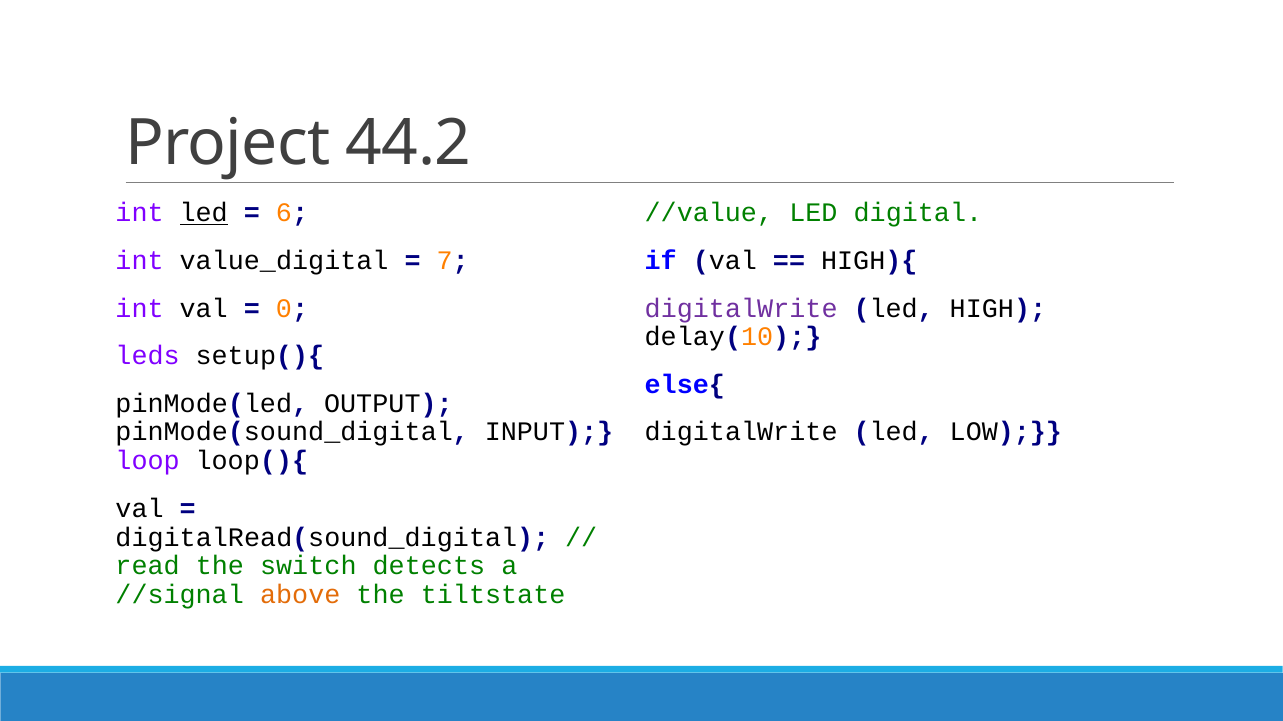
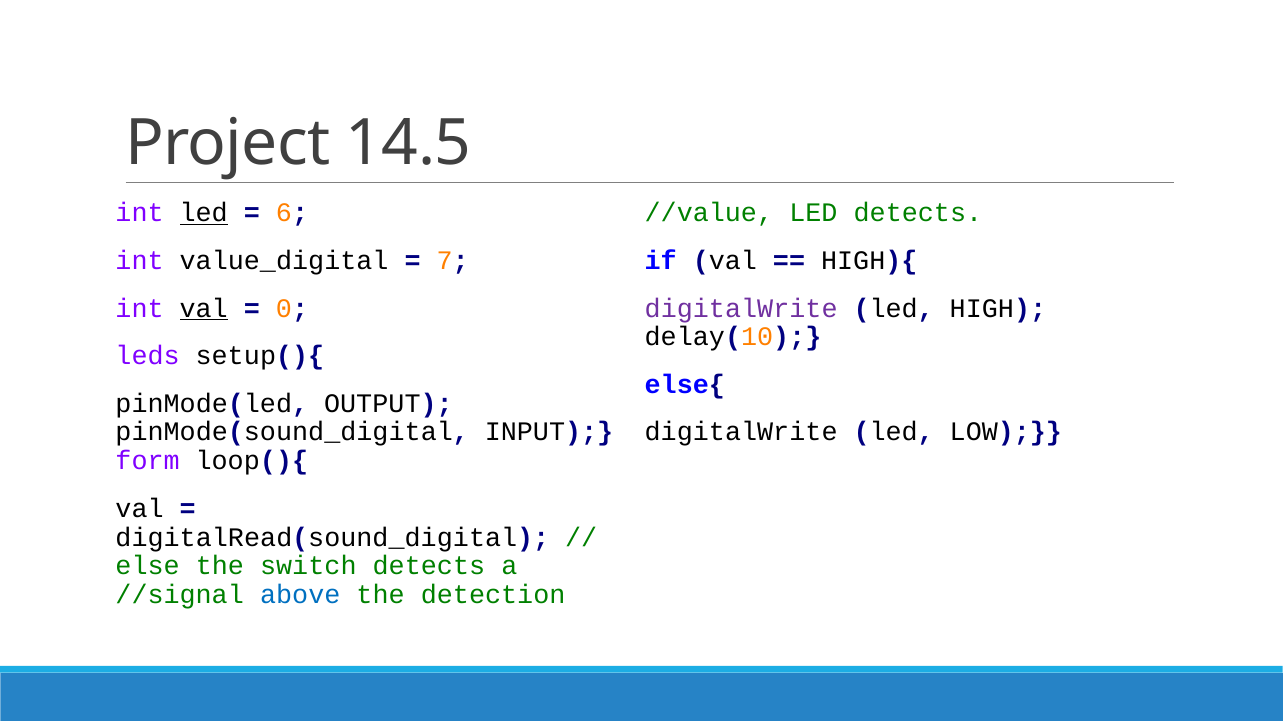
44.2: 44.2 -> 14.5 (409, 144)
LED digital: digital -> detects (918, 213)
val underline: none -> present (204, 308)
loop: loop -> form (148, 461)
read: read -> else (148, 567)
above colour: orange -> blue (300, 596)
tiltstate: tiltstate -> detection (493, 596)
